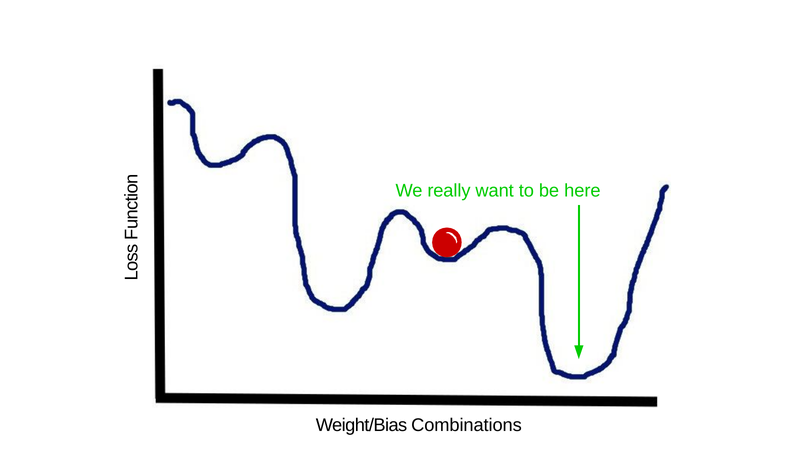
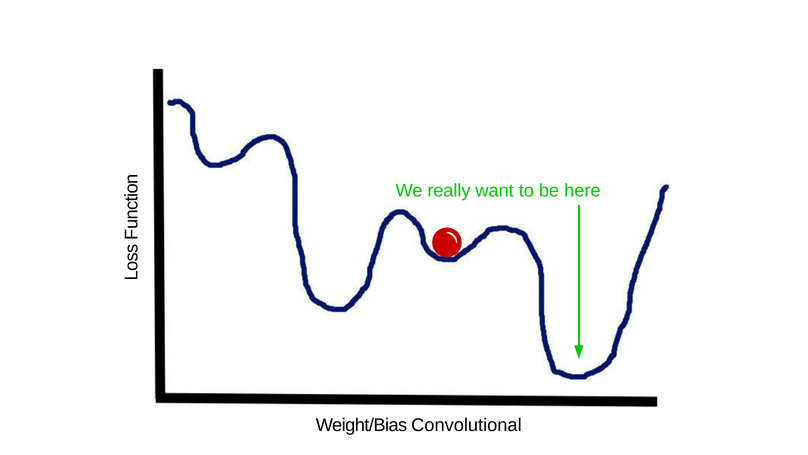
Combinations: Combinations -> Convolutional (466, 425)
